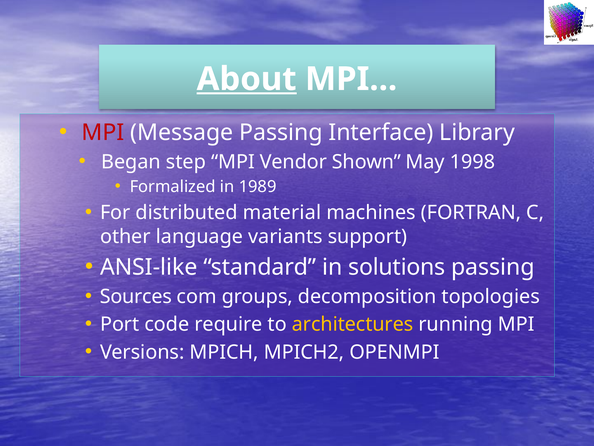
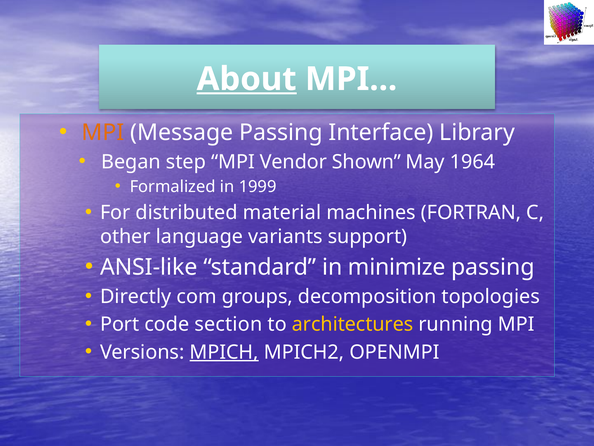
MPI colour: red -> orange (103, 132)
1998: 1998 -> 1964 (473, 162)
1989: 1989 -> 1999 (258, 187)
solutions: solutions -> minimize (397, 267)
Sources: Sources -> Directly (136, 296)
require: require -> section (228, 324)
MPICH underline: none -> present (224, 352)
